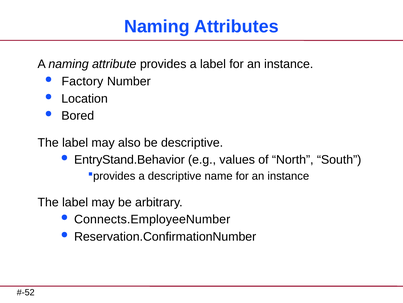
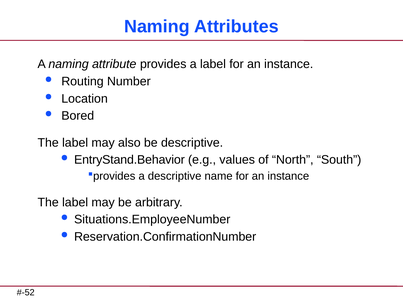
Factory: Factory -> Routing (82, 81)
Connects.EmployeeNumber: Connects.EmployeeNumber -> Situations.EmployeeNumber (152, 219)
